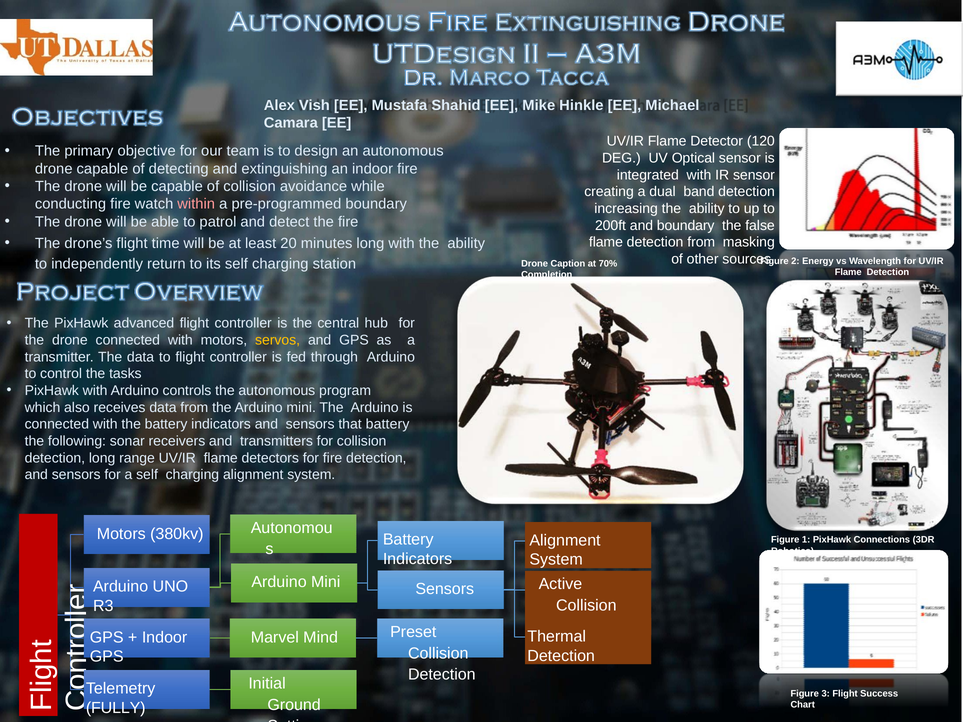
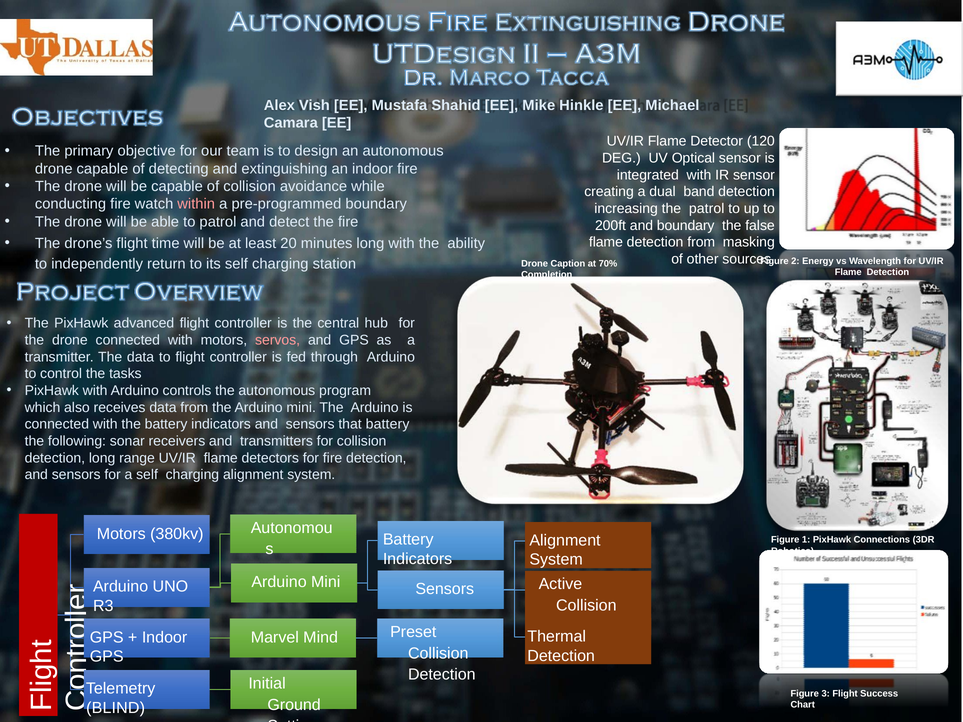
increasing the ability: ability -> patrol (707, 209)
servos colour: yellow -> pink (278, 340)
FULLY: FULLY -> BLIND (116, 708)
